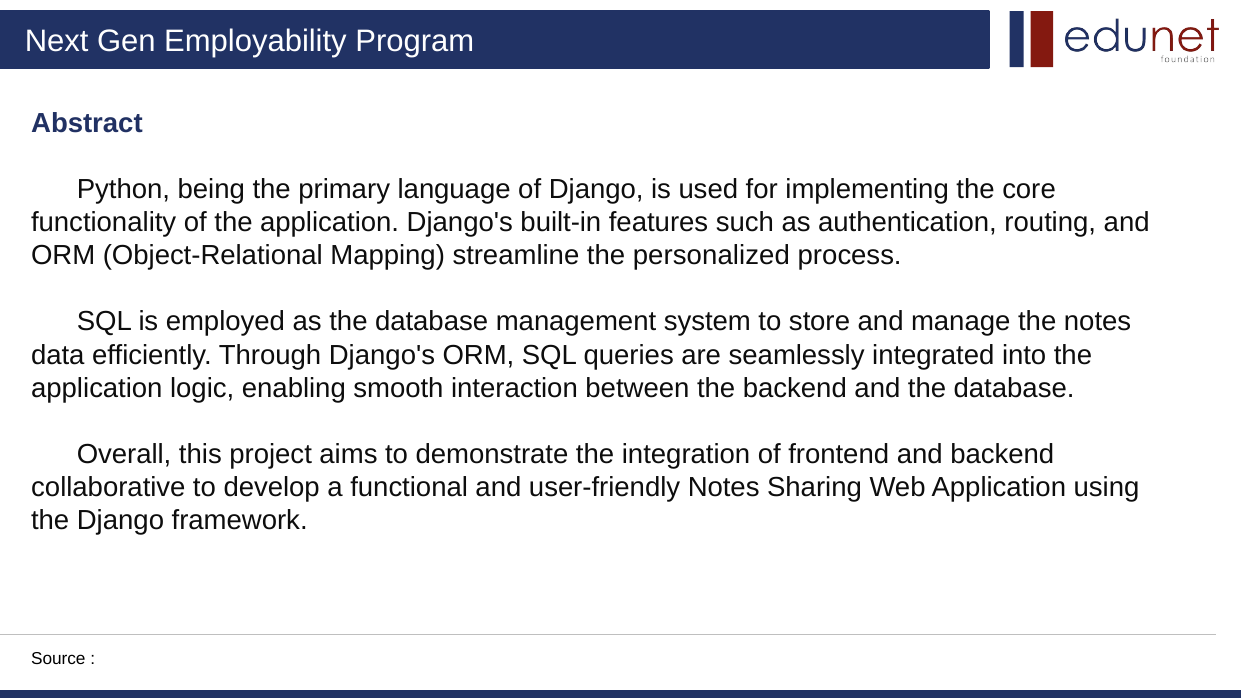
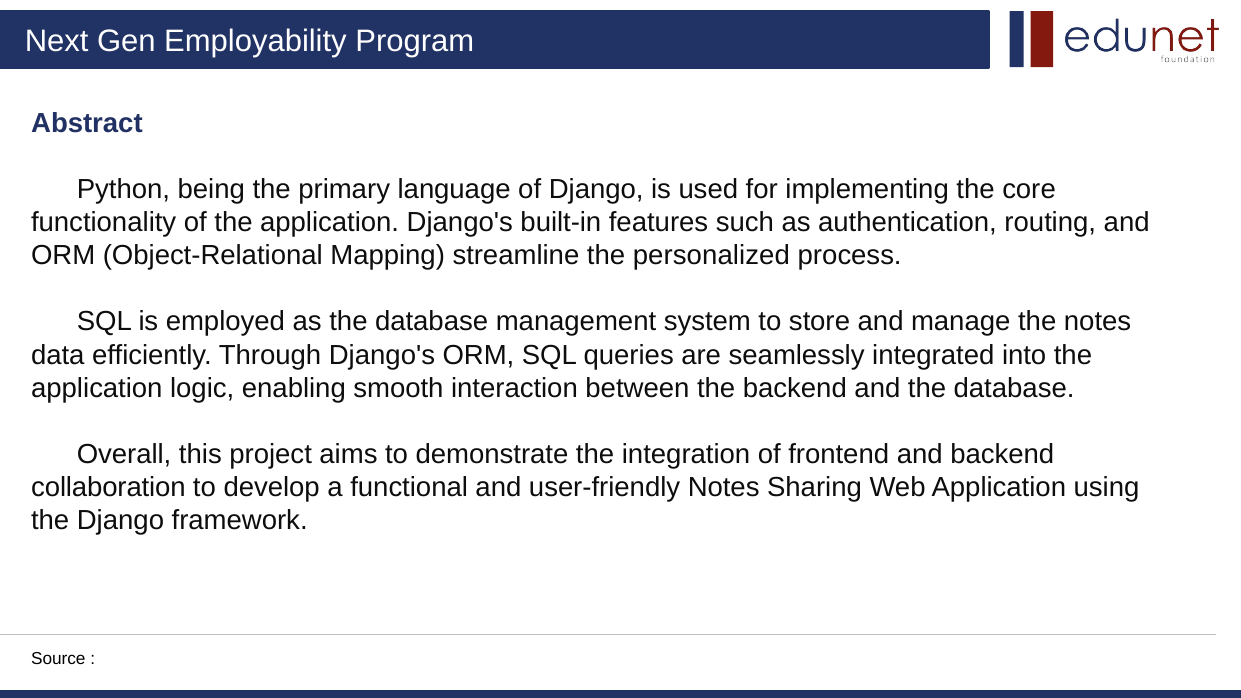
collaborative: collaborative -> collaboration (108, 487)
